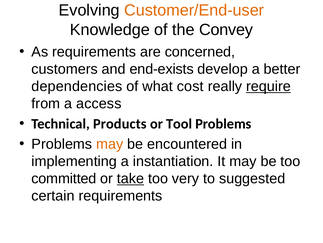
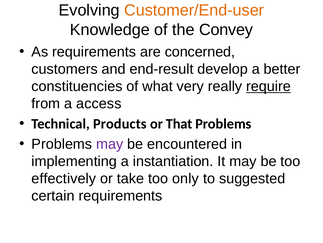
end-exists: end-exists -> end-result (162, 69)
dependencies: dependencies -> constituencies (77, 86)
cost: cost -> very (190, 86)
Tool: Tool -> That (179, 123)
may colour: orange -> purple (110, 144)
committed: committed -> effectively (64, 178)
take underline: present -> none (130, 178)
very: very -> only (185, 178)
